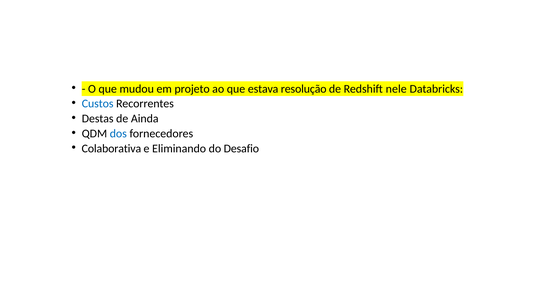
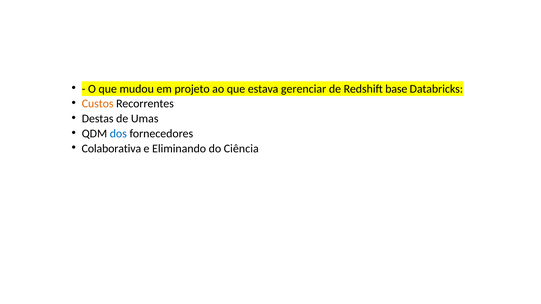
resolução: resolução -> gerenciar (304, 89)
nele: nele -> base (396, 89)
Custos colour: blue -> orange (98, 104)
Ainda: Ainda -> Umas (145, 119)
Desafio: Desafio -> Ciência (241, 149)
